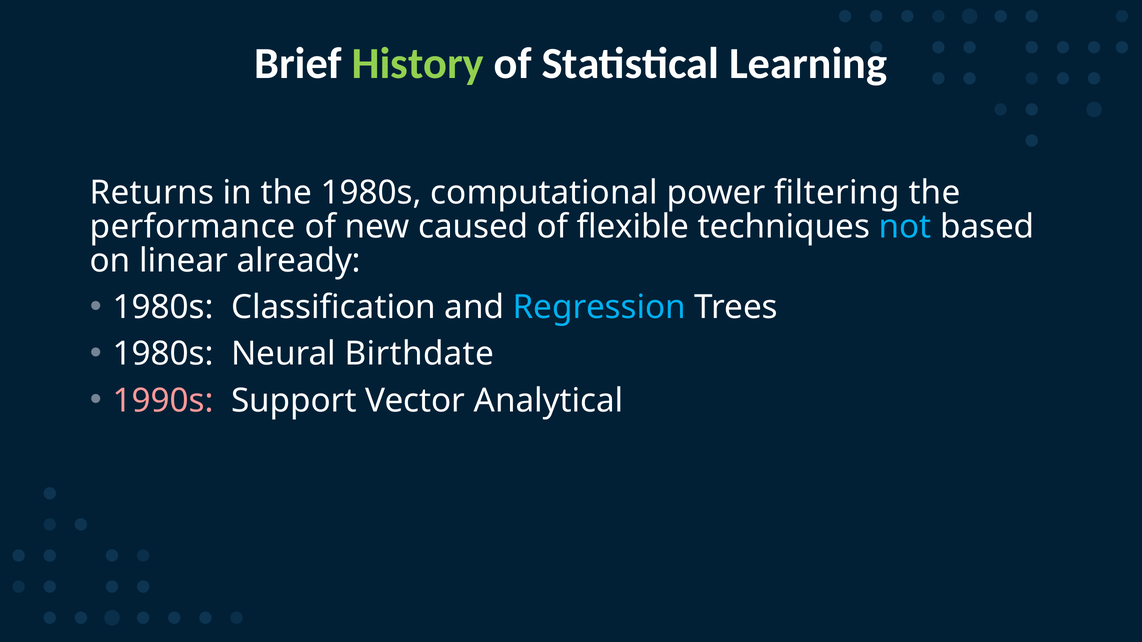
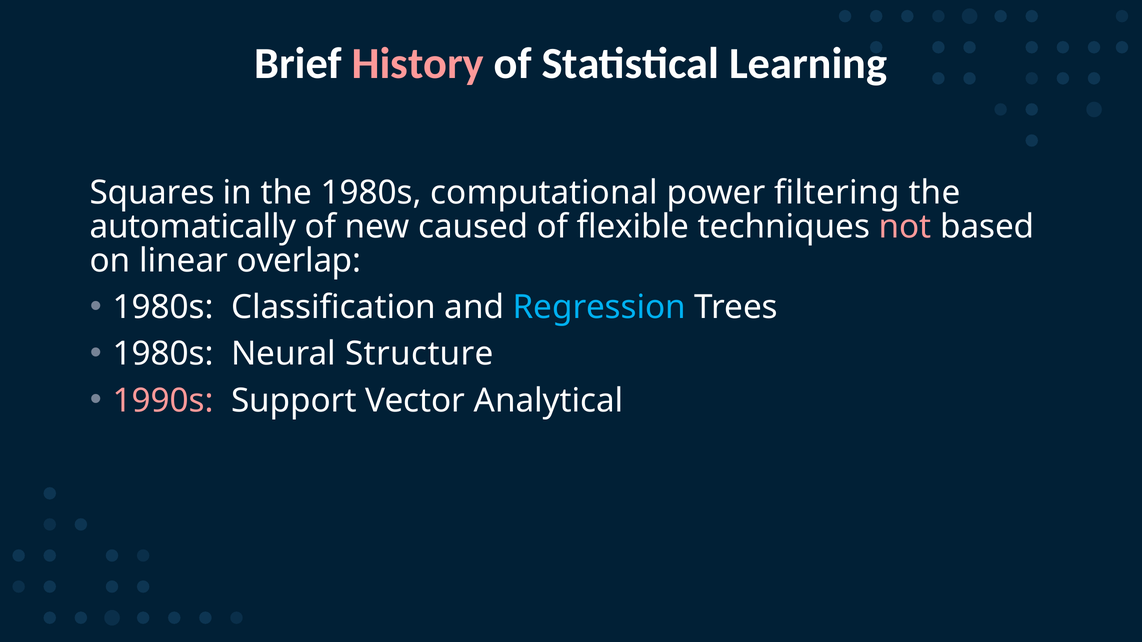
History colour: light green -> pink (418, 64)
Returns: Returns -> Squares (152, 193)
performance: performance -> automatically (193, 227)
not colour: light blue -> pink (905, 227)
already: already -> overlap (299, 261)
Birthdate: Birthdate -> Structure (419, 354)
